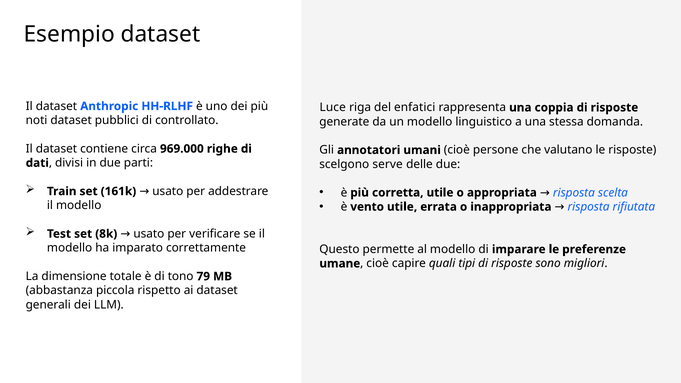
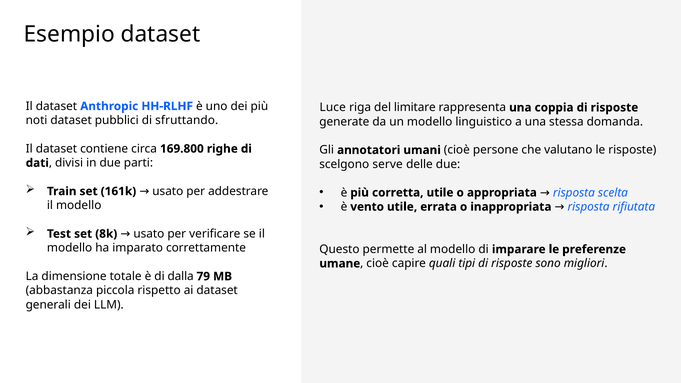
enfatici: enfatici -> limitare (415, 108)
controllato: controllato -> sfruttando (187, 120)
969.000: 969.000 -> 169.800 (182, 149)
tono: tono -> dalla (181, 276)
